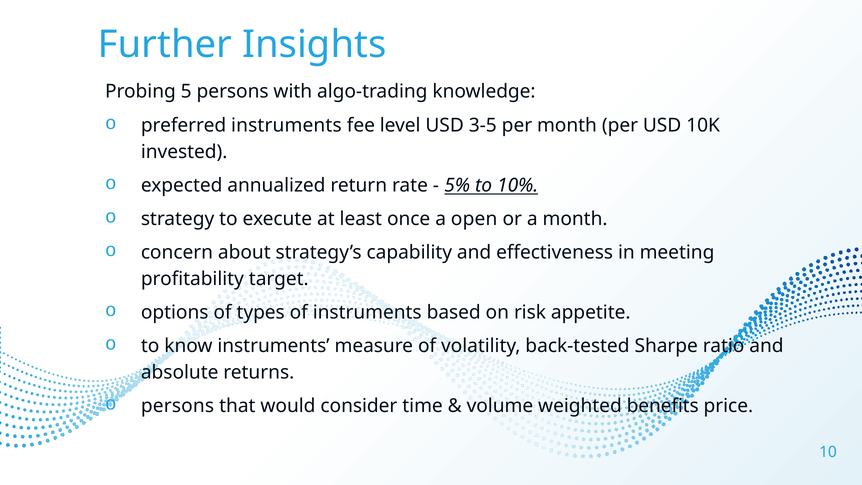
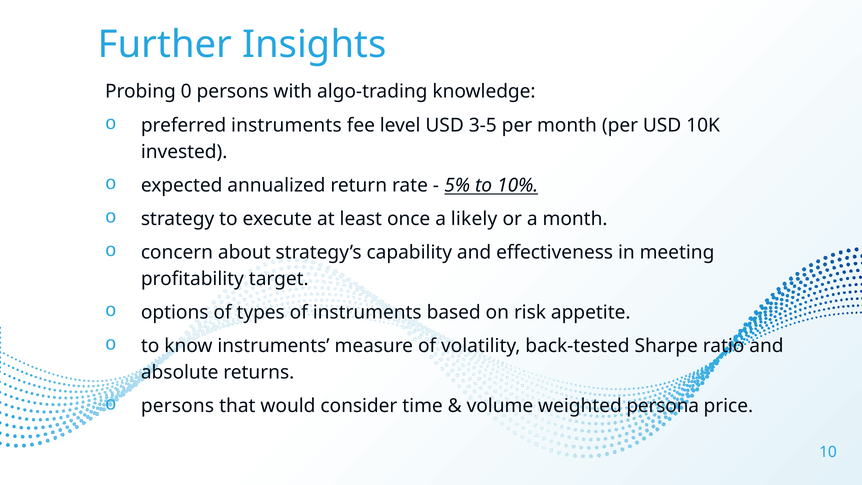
5: 5 -> 0 (186, 92)
open: open -> likely (474, 219)
benefits: benefits -> persona (663, 406)
